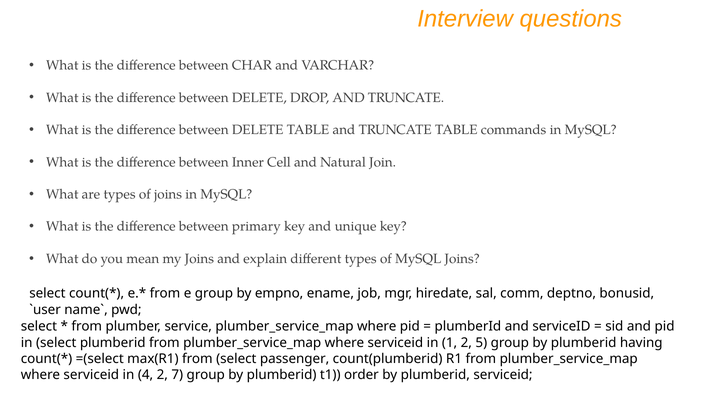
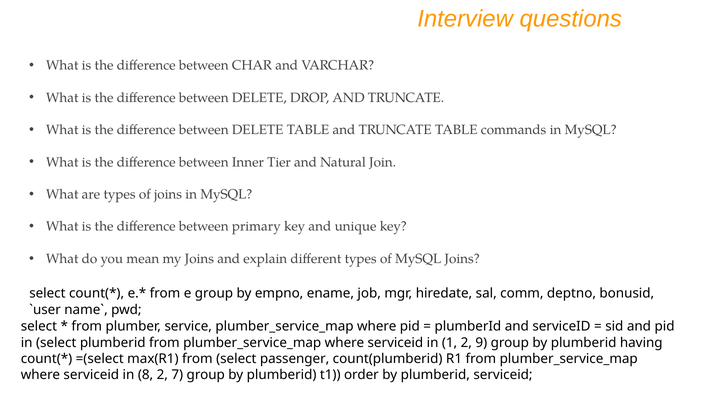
Cell: Cell -> Tier (279, 162)
5: 5 -> 9 (481, 343)
4: 4 -> 8 (146, 375)
